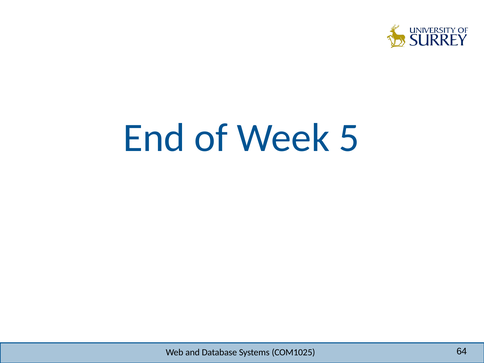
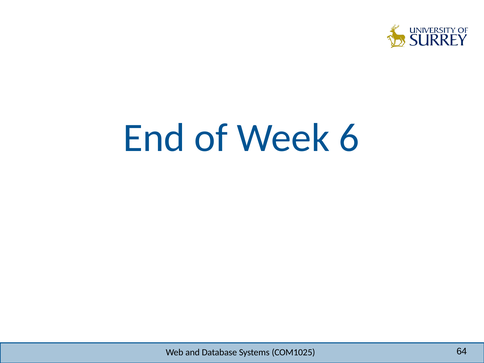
5: 5 -> 6 (349, 138)
